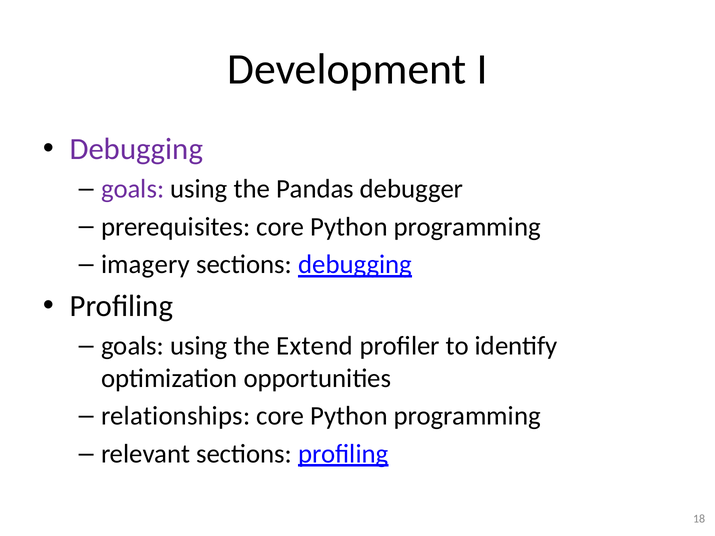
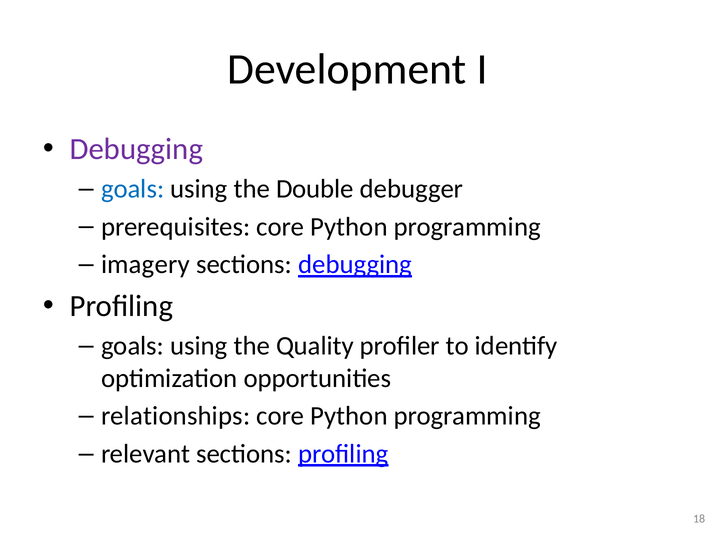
goals colour: purple -> blue (133, 189)
Pandas: Pandas -> Double (315, 189)
Extend: Extend -> Quality (315, 346)
